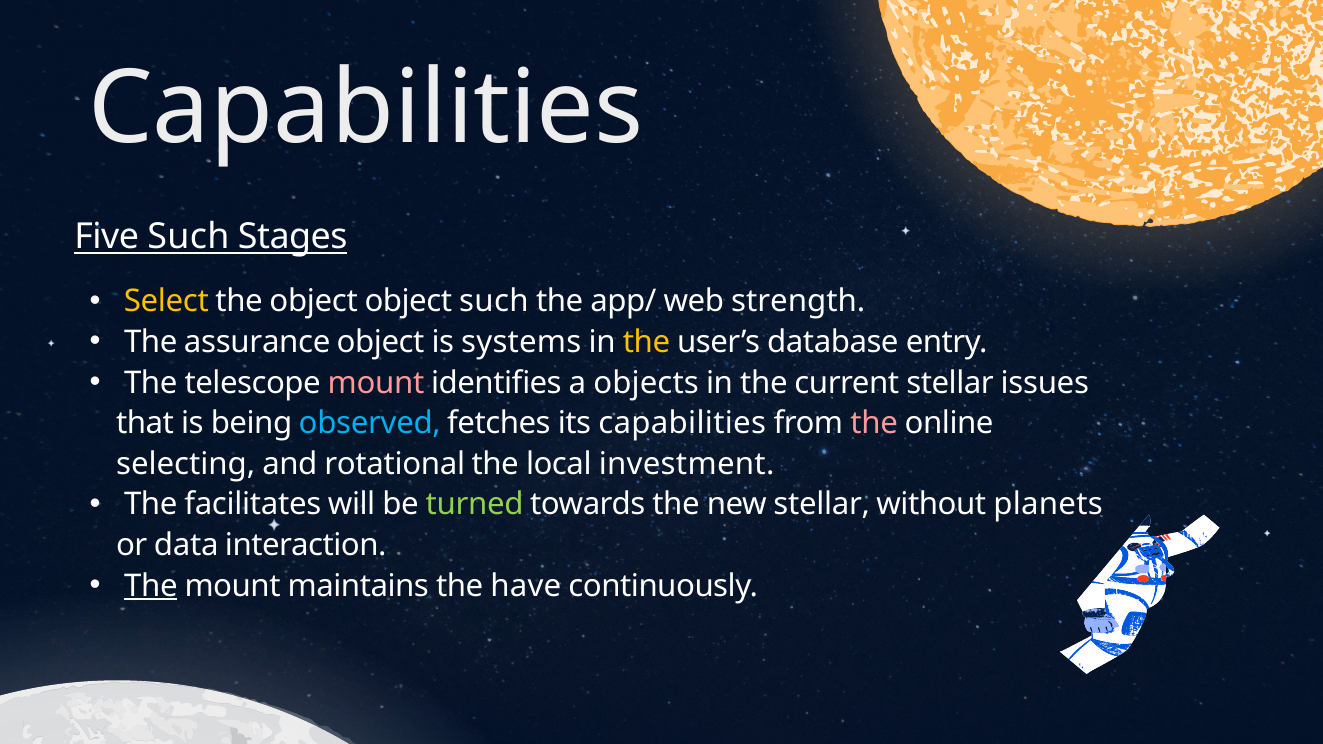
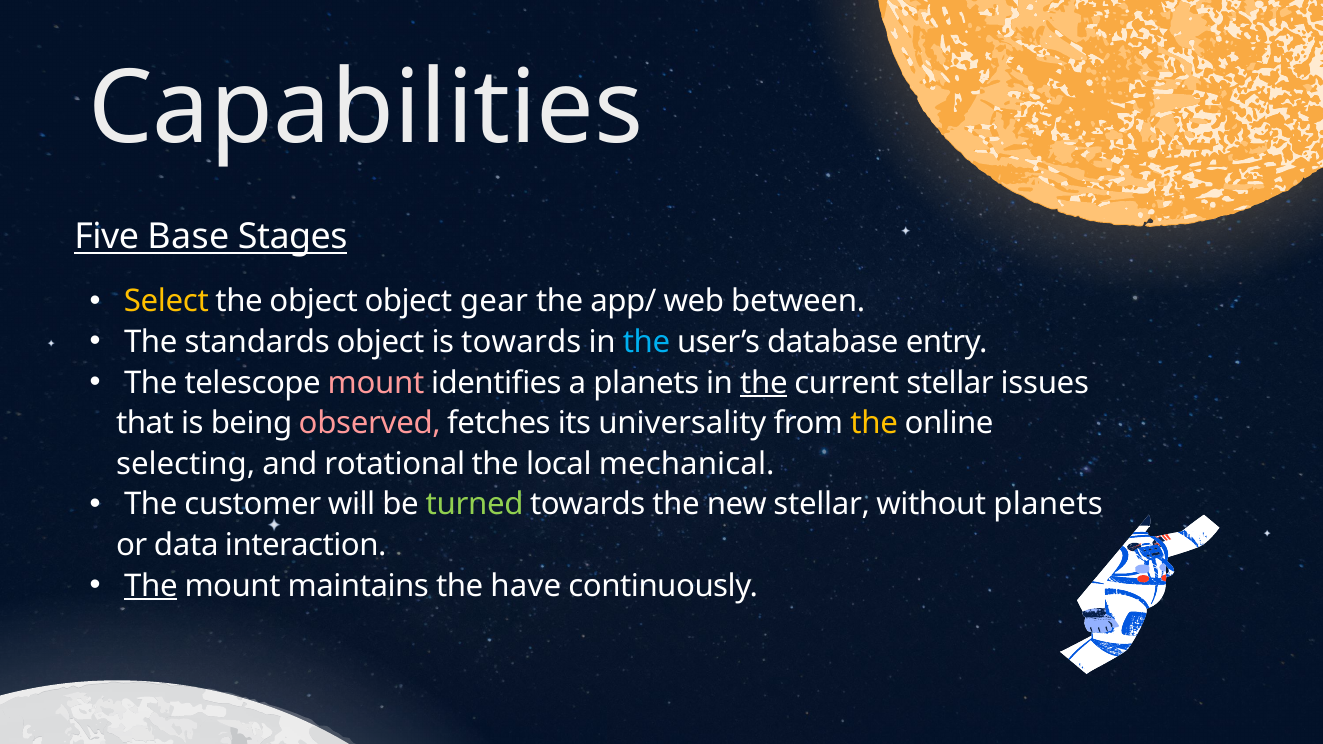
Five Such: Such -> Base (188, 237)
object such: such -> gear (494, 302)
strength: strength -> between (798, 302)
assurance: assurance -> standards (257, 342)
is systems: systems -> towards (521, 342)
the colour: yellow -> light blue (647, 342)
a objects: objects -> planets (646, 383)
the underline: none -> present (764, 383)
observed colour: light blue -> pink (370, 424)
its capabilities: capabilities -> universality (682, 424)
the colour: pink -> yellow (874, 424)
investment: investment -> mechanical (687, 464)
facilitates: facilitates -> customer (253, 505)
